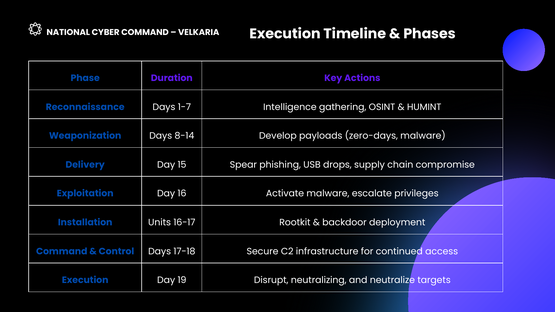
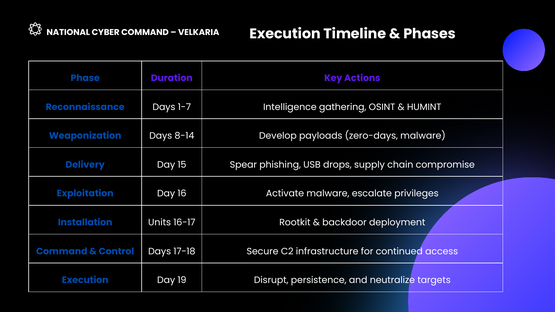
neutralizing: neutralizing -> persistence (319, 280)
